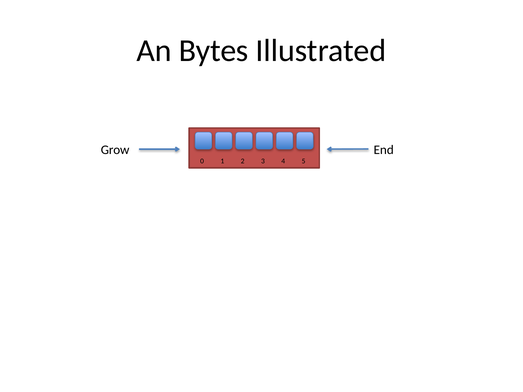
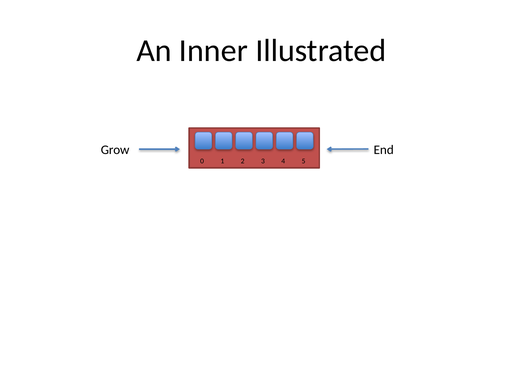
Bytes: Bytes -> Inner (213, 51)
